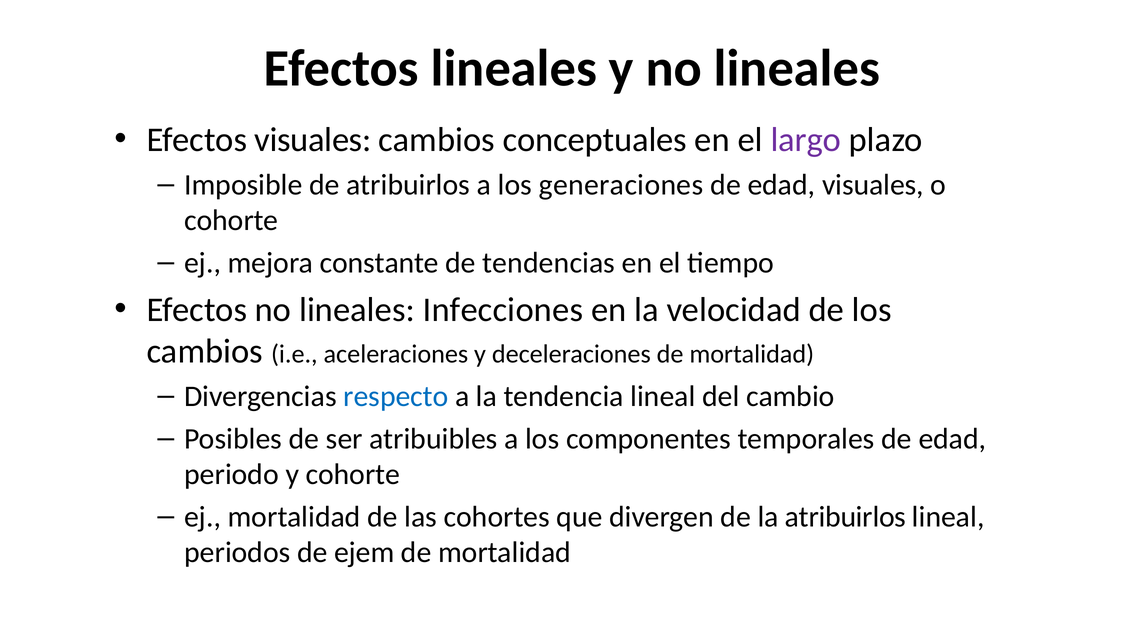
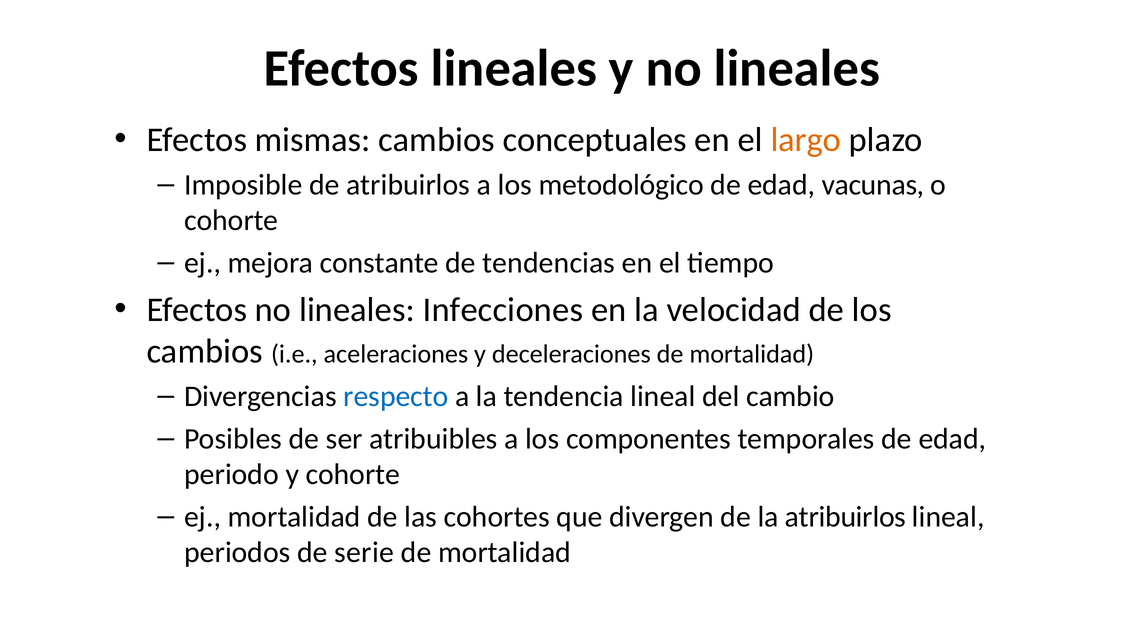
Efectos visuales: visuales -> mismas (313, 140)
largo colour: purple -> orange (806, 140)
generaciones: generaciones -> metodológico (621, 185)
edad visuales: visuales -> vacunas (873, 185)
ejem: ejem -> serie (364, 553)
